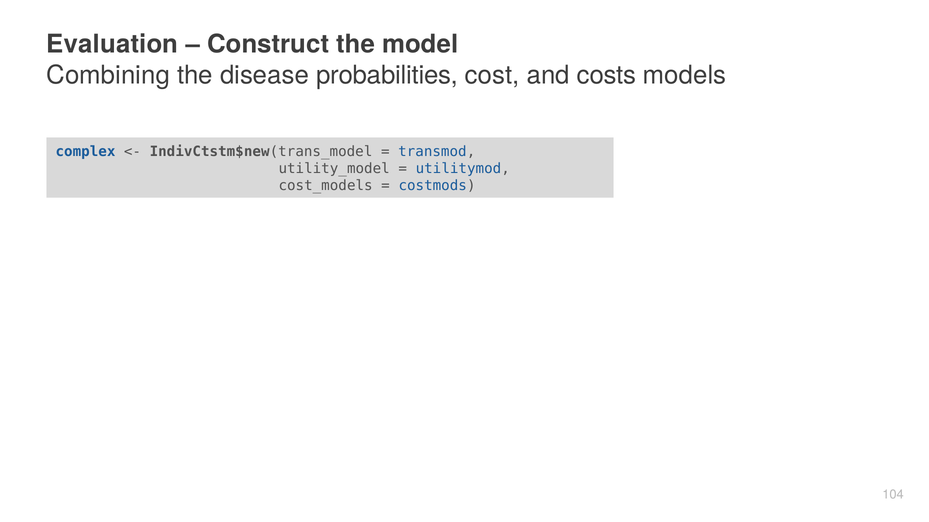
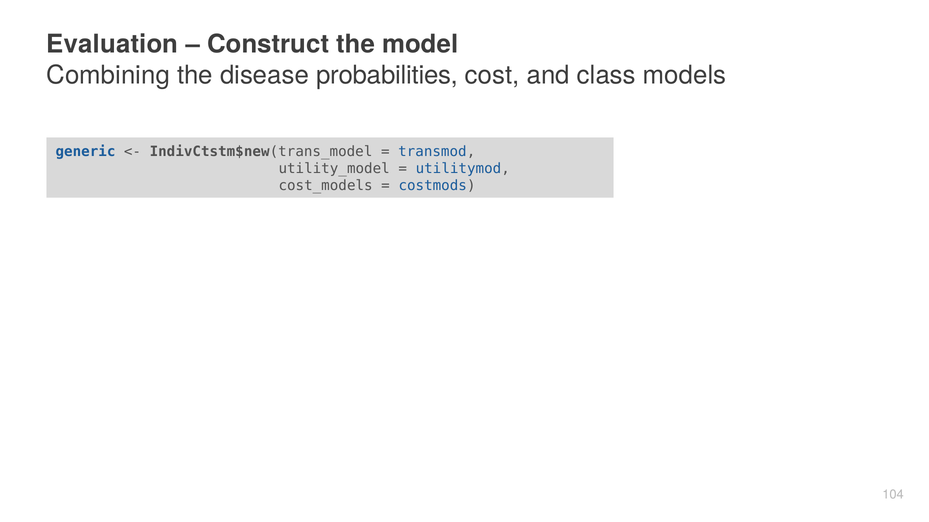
costs: costs -> class (606, 75)
complex: complex -> generic (85, 152)
